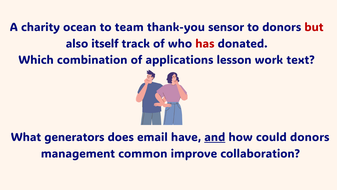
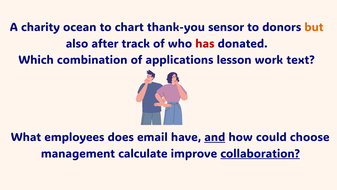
team: team -> chart (129, 27)
but colour: red -> orange (314, 27)
itself: itself -> after (105, 44)
generators: generators -> employees (74, 137)
could donors: donors -> choose (310, 137)
common: common -> calculate (143, 153)
collaboration underline: none -> present (260, 153)
